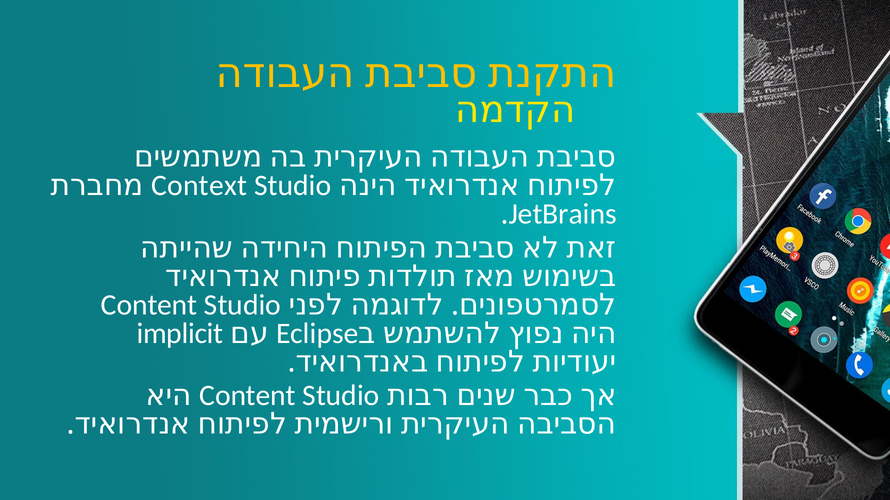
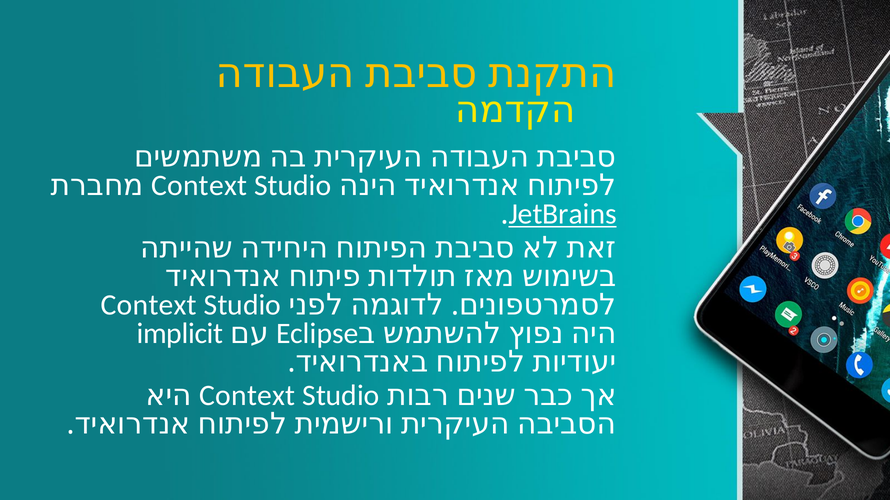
JetBrains underline: none -> present (563, 214)
Content: Content -> Context (149, 305)
Content: Content -> Context (247, 396)
